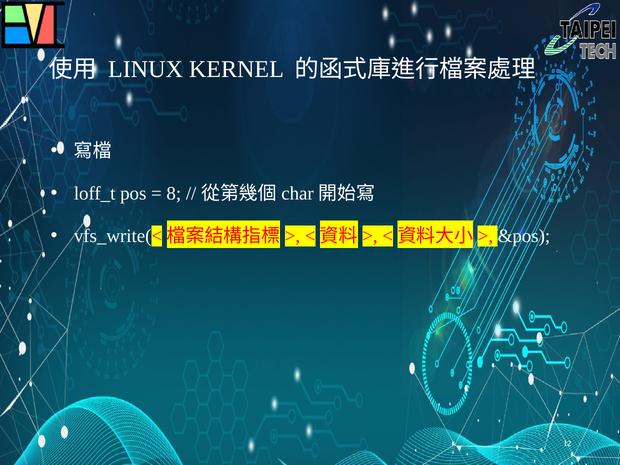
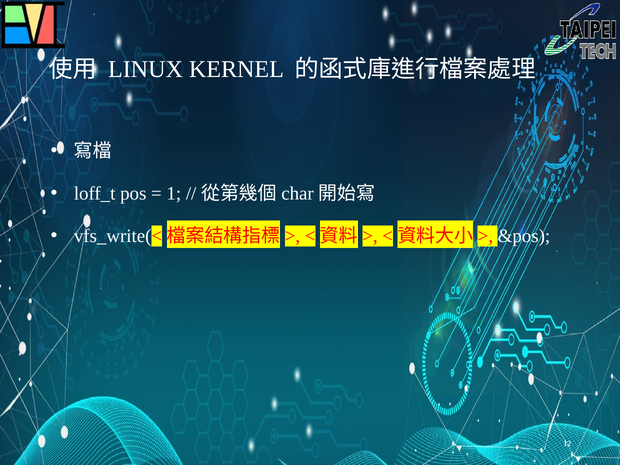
8: 8 -> 1 (174, 194)
